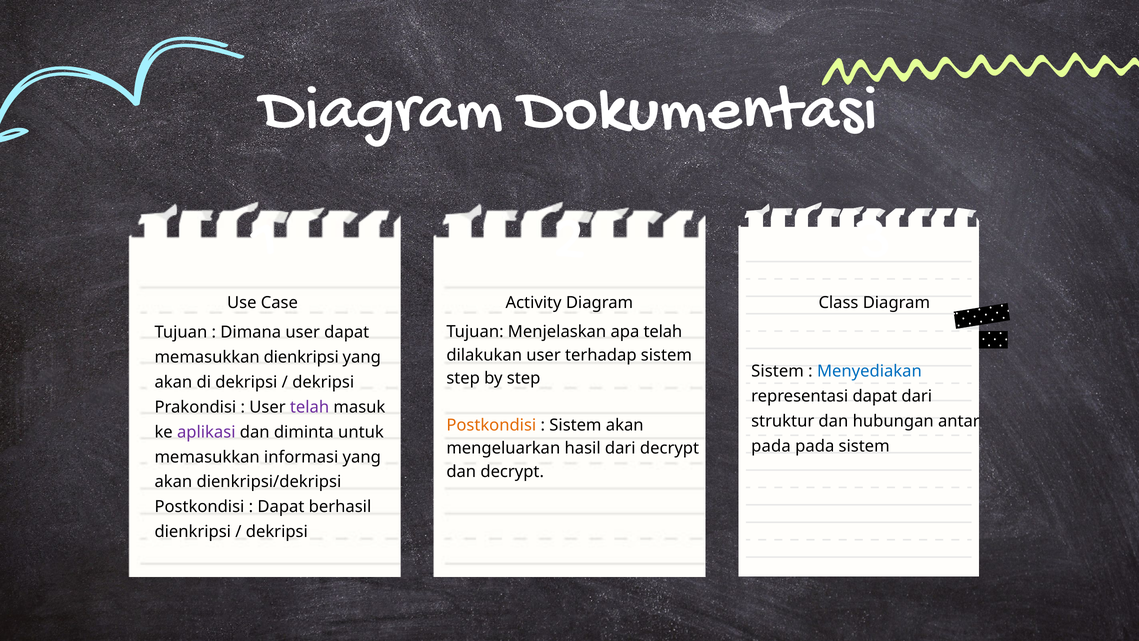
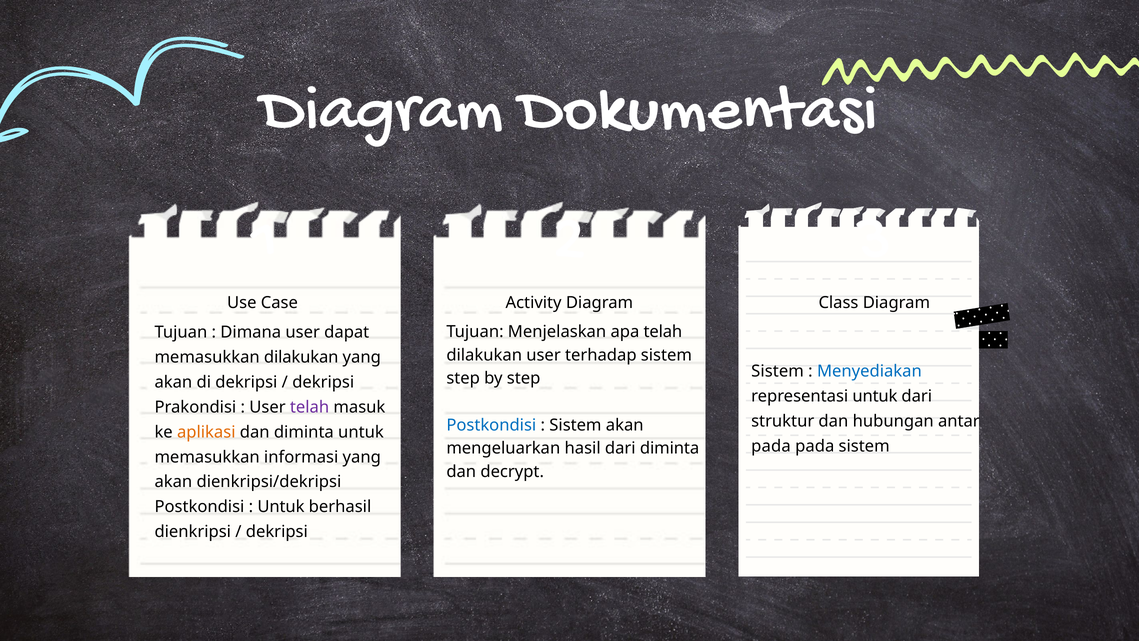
memasukkan dienkripsi: dienkripsi -> dilakukan (301, 357)
representasi dapat: dapat -> untuk (875, 396)
Postkondisi colour: orange -> blue (491, 425)
aplikasi colour: purple -> orange (206, 432)
dari decrypt: decrypt -> diminta (670, 448)
Dapat: Dapat -> Untuk (281, 507)
